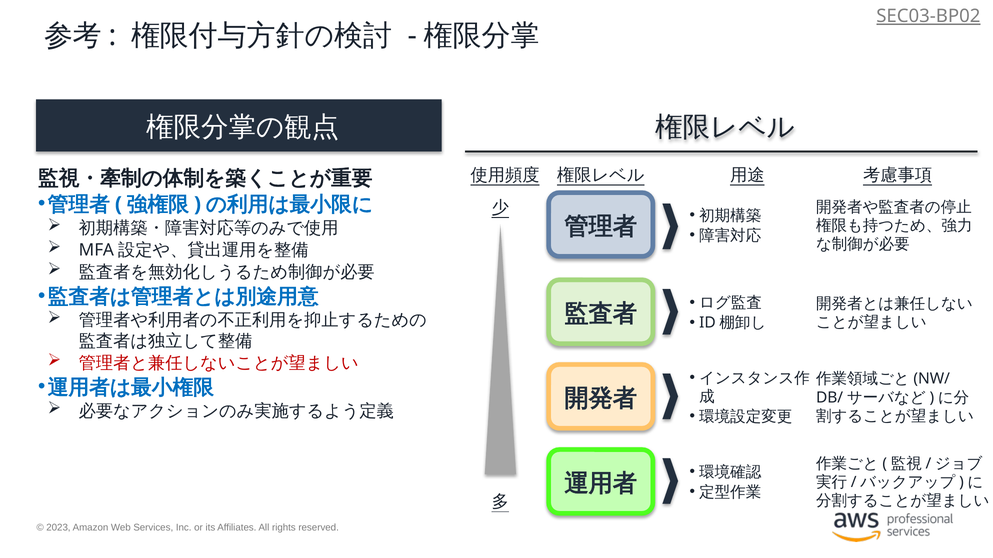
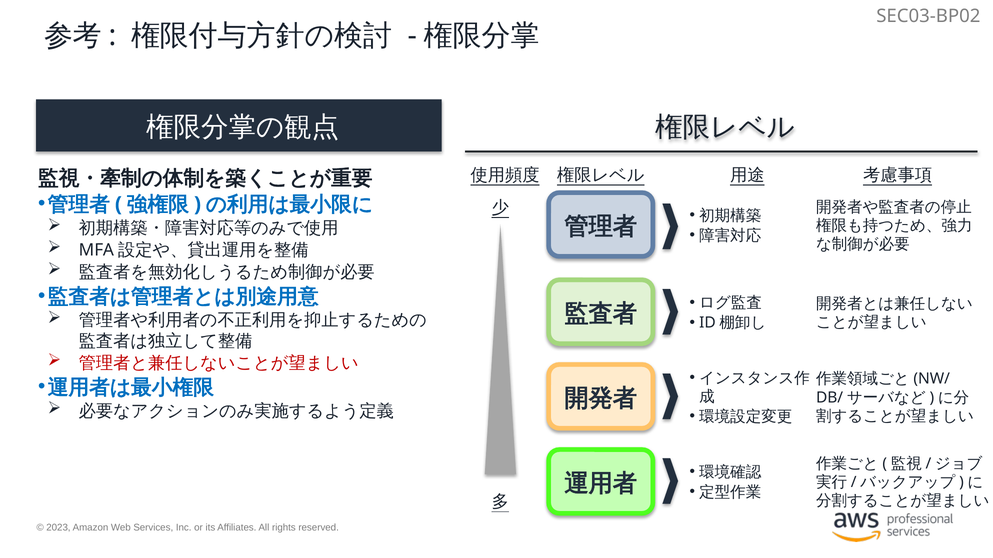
SEC03-BP02 underline: present -> none (928, 16)
